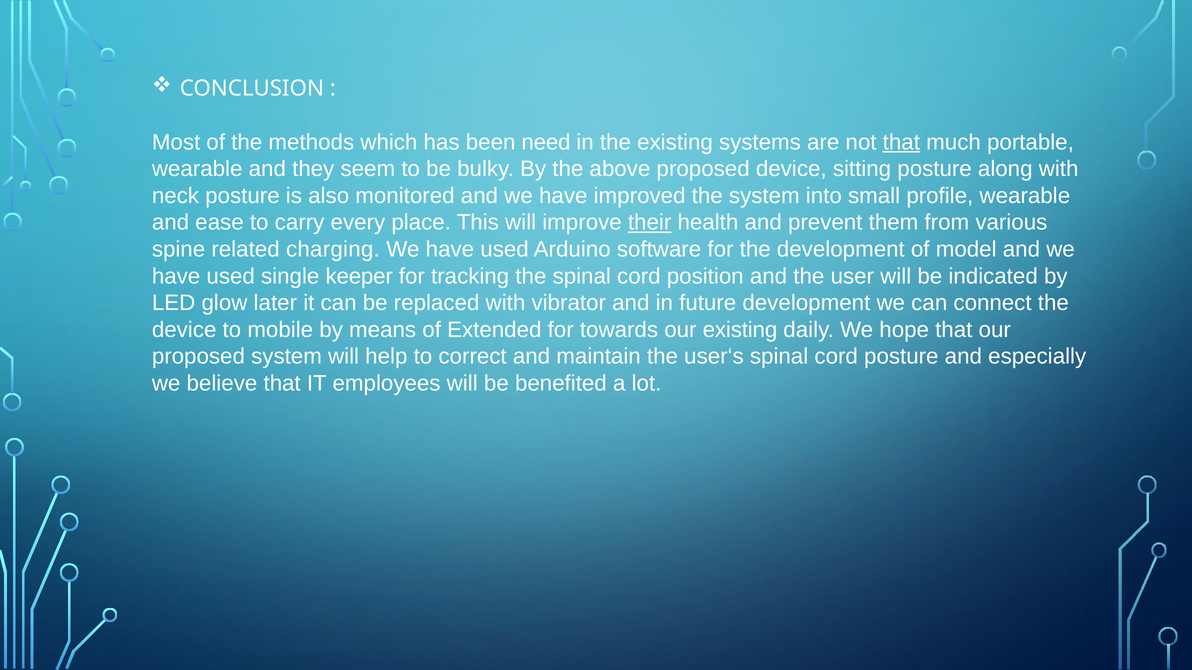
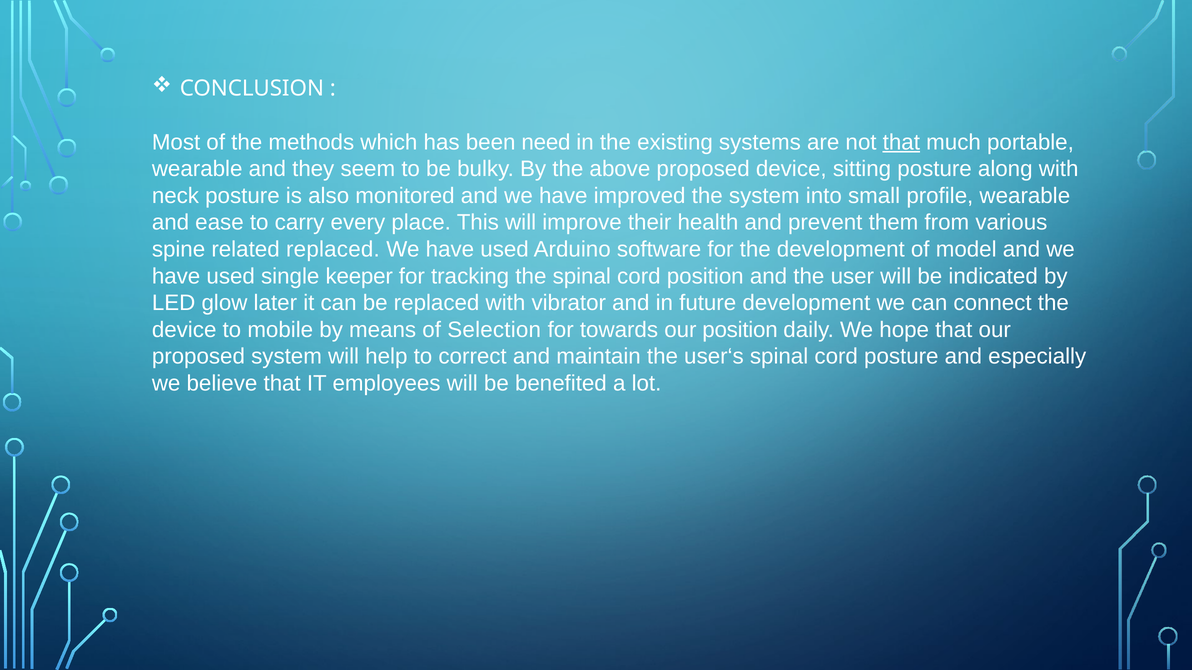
their underline: present -> none (650, 223)
related charging: charging -> replaced (333, 250)
Extended: Extended -> Selection (494, 330)
our existing: existing -> position (740, 330)
